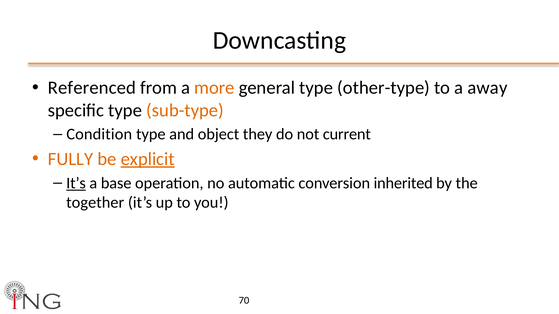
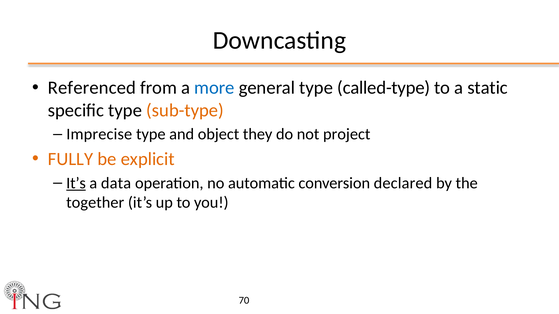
more colour: orange -> blue (214, 88)
other-type: other-type -> called-type (384, 88)
away: away -> static (488, 88)
Condition: Condition -> Imprecise (99, 134)
current: current -> project (347, 134)
explicit underline: present -> none (148, 159)
base: base -> data (116, 183)
inherited: inherited -> declared (403, 183)
